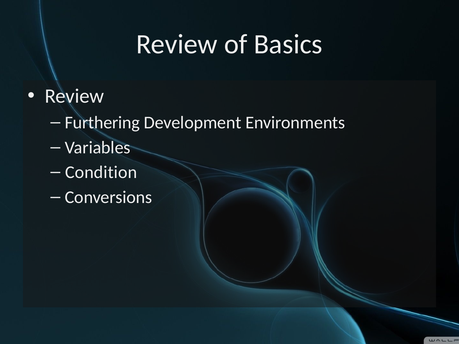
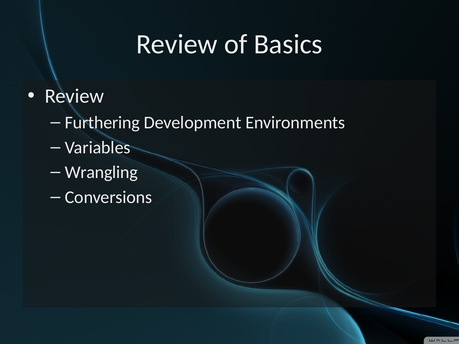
Condition: Condition -> Wrangling (101, 173)
